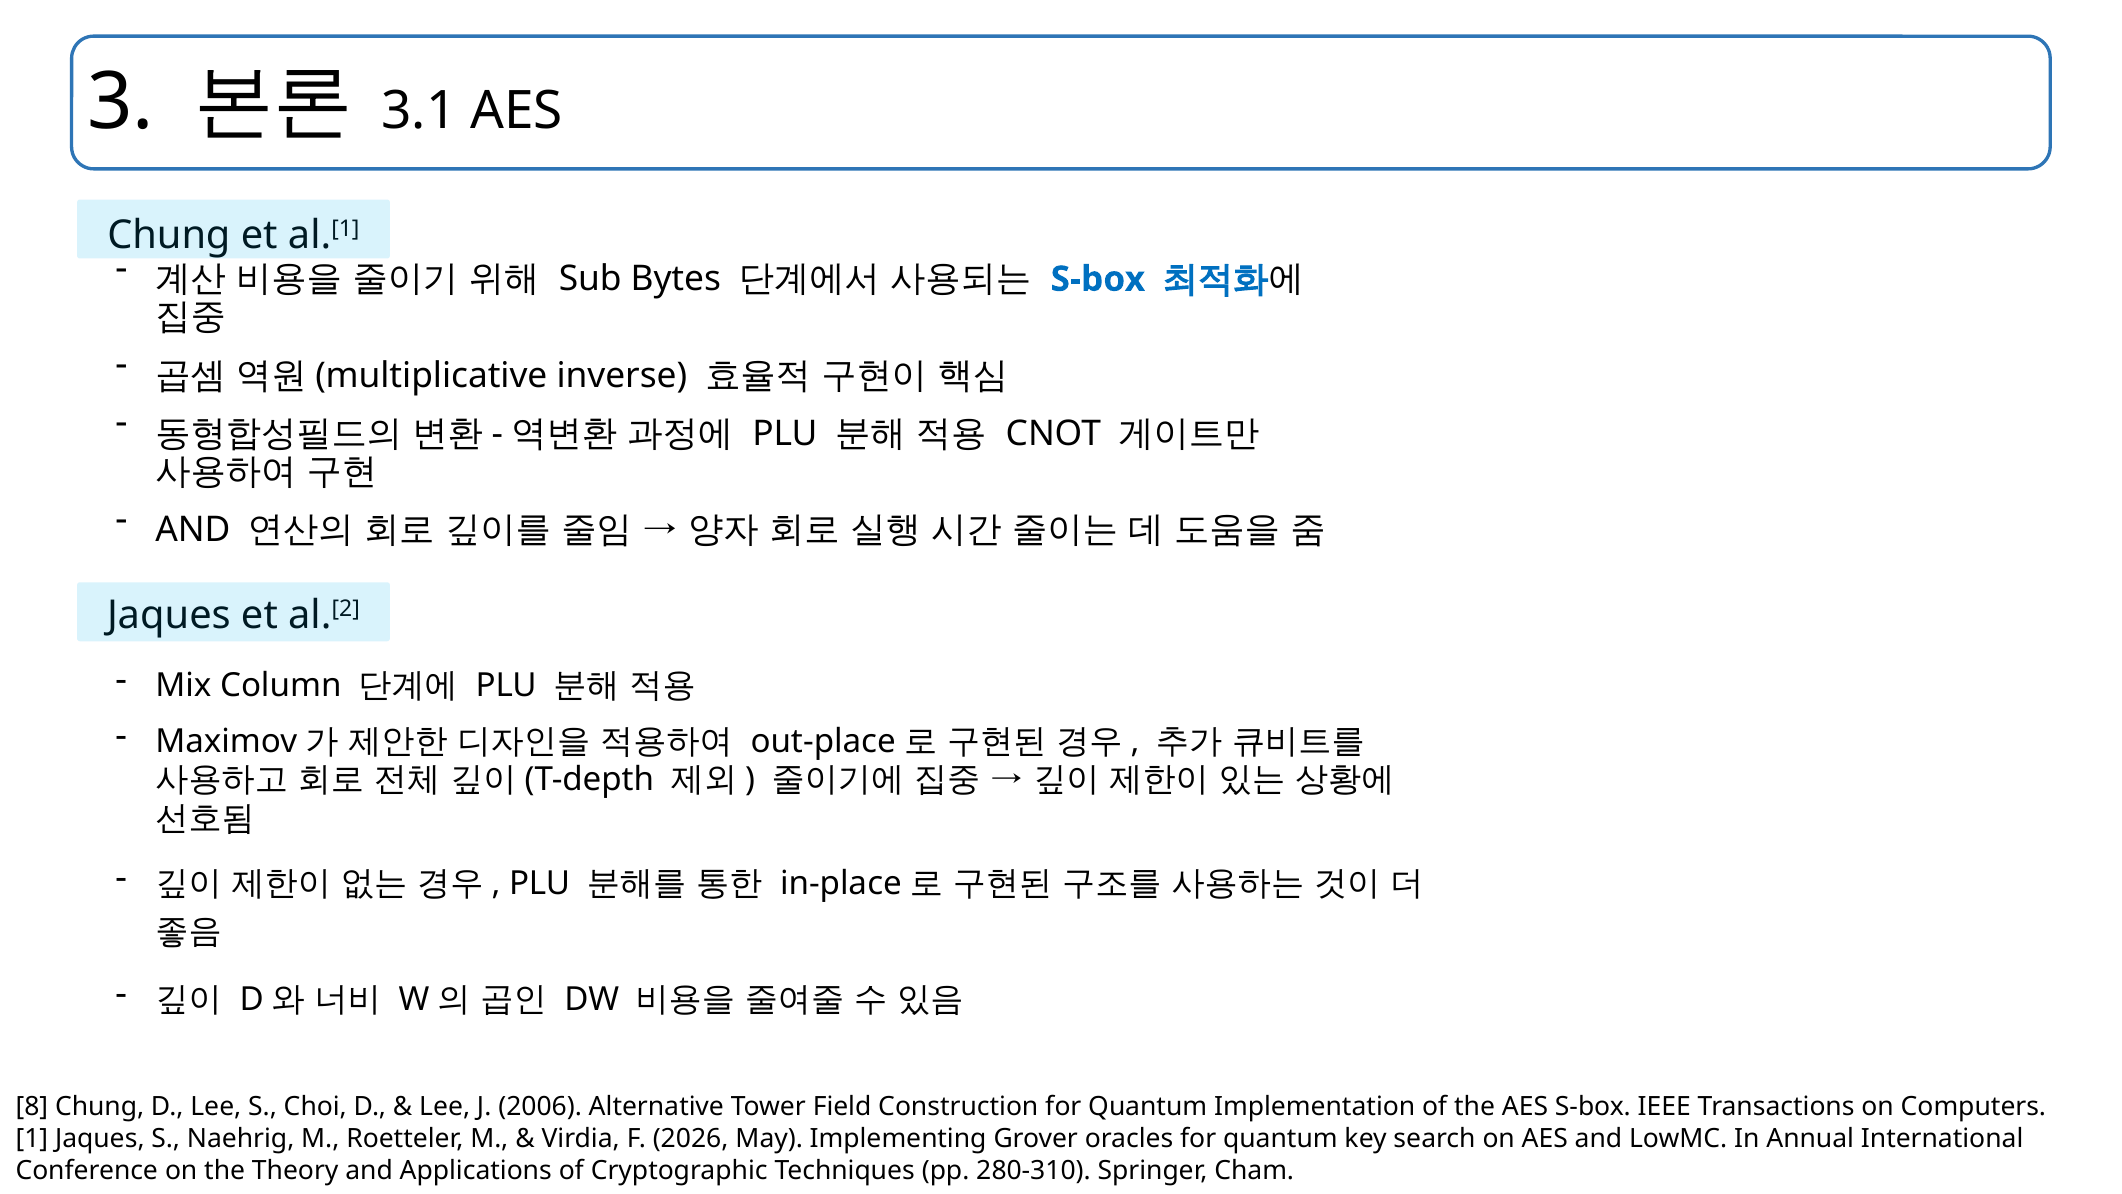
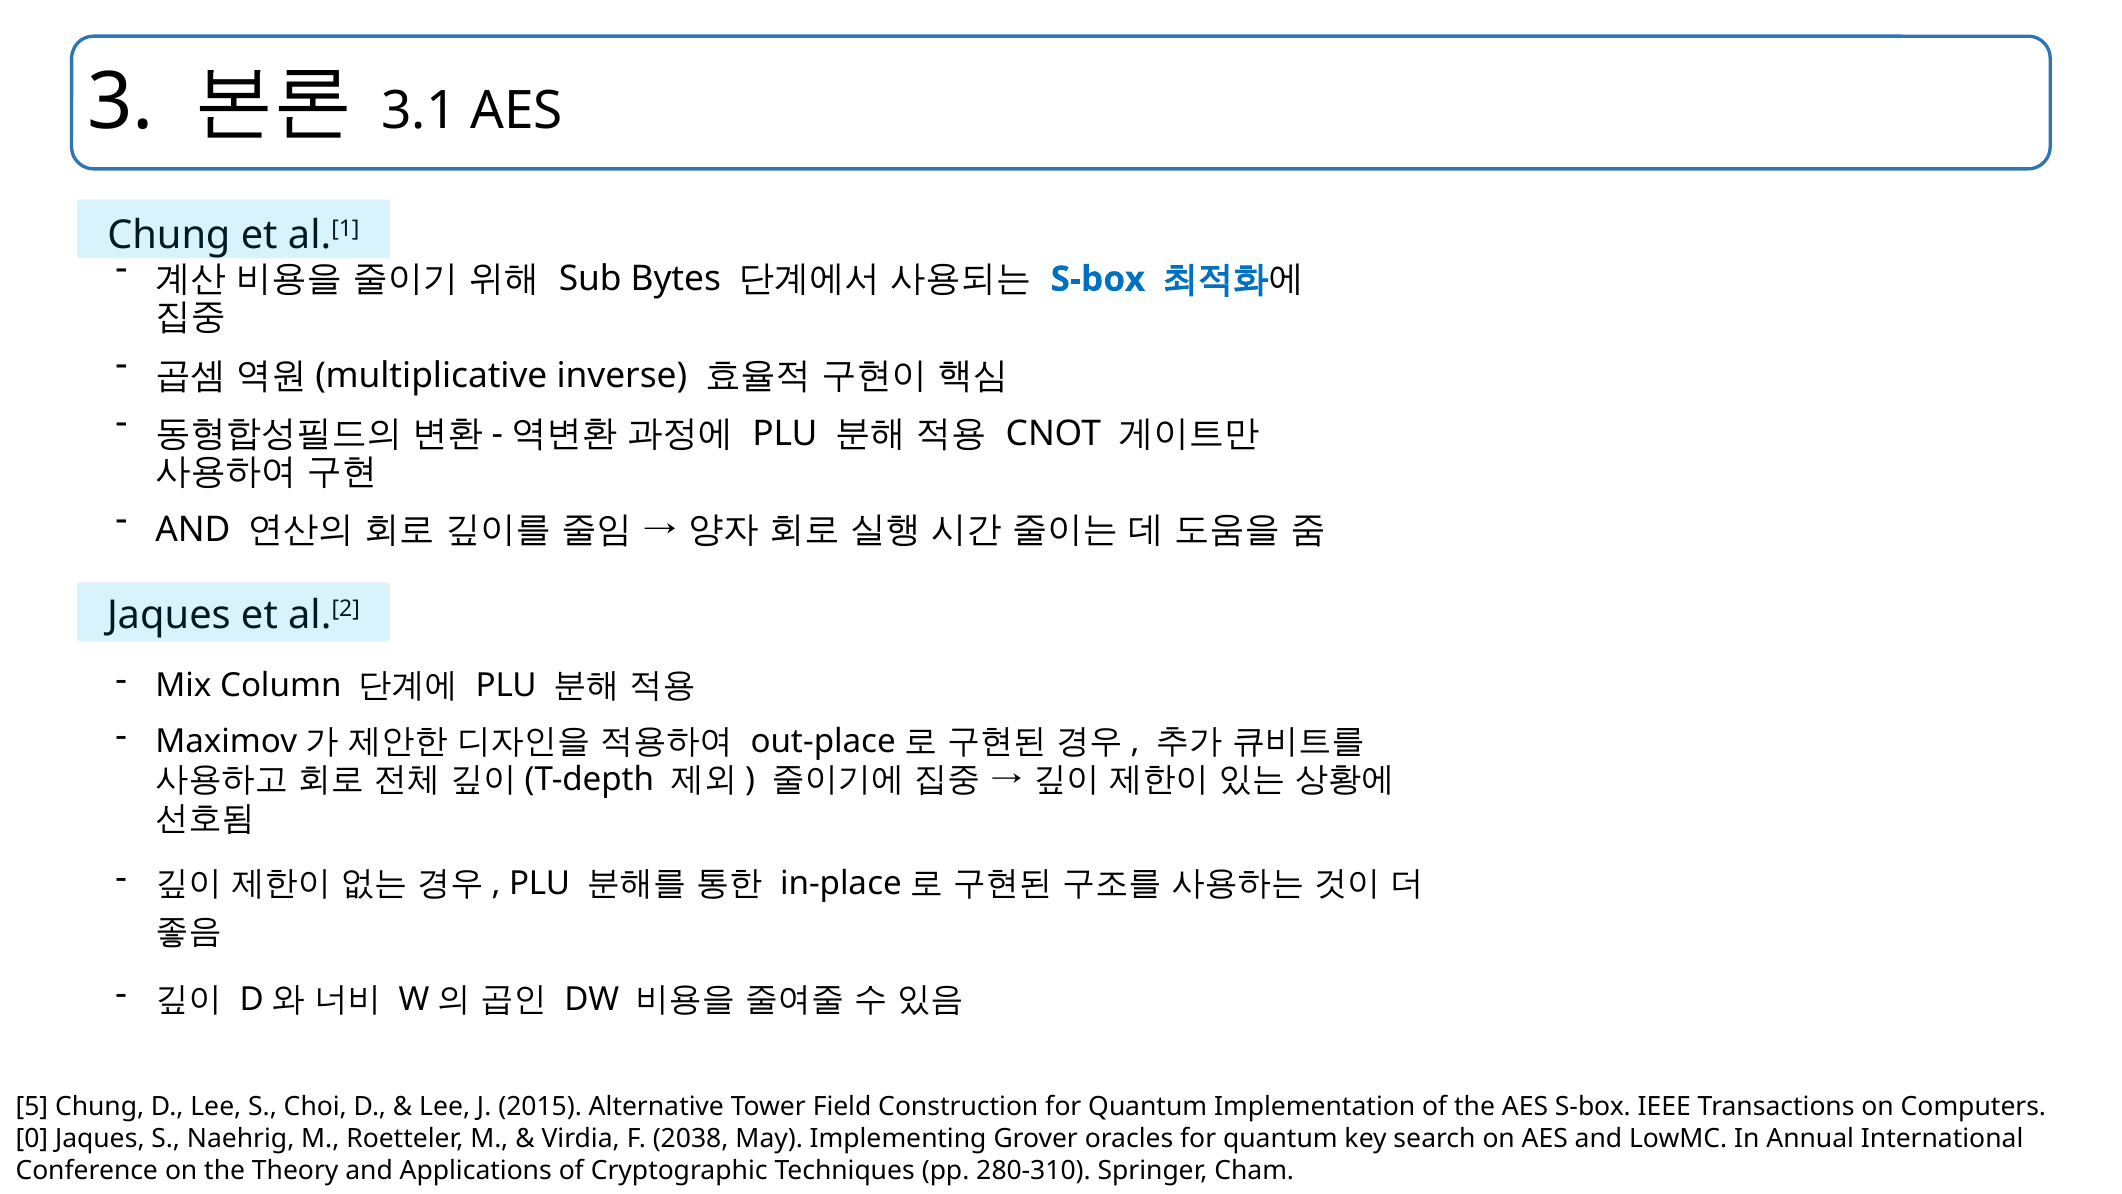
8: 8 -> 5 (32, 1107)
2006: 2006 -> 2015 (540, 1107)
1: 1 -> 0 (32, 1139)
2026: 2026 -> 2038 (691, 1139)
